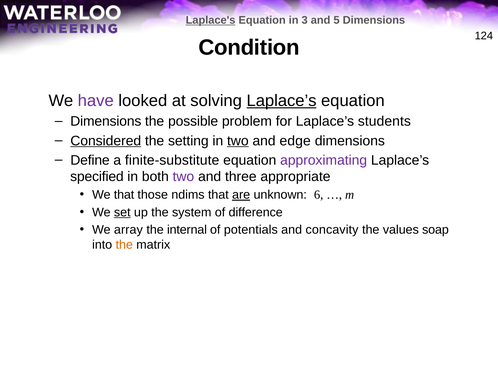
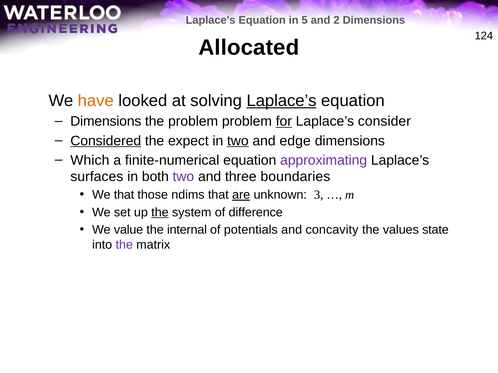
Laplace's underline: present -> none (211, 20)
3: 3 -> 5 (305, 20)
5: 5 -> 2 (337, 20)
Condition: Condition -> Allocated (249, 48)
have colour: purple -> orange (96, 101)
the possible: possible -> problem (193, 122)
for underline: none -> present (284, 122)
students: students -> consider (384, 122)
setting: setting -> expect (188, 141)
Define: Define -> Which (90, 160)
finite-substitute: finite-substitute -> finite-numerical (172, 160)
specified: specified -> surfaces (97, 177)
appropriate: appropriate -> boundaries (295, 177)
6: 6 -> 3 (319, 195)
set underline: present -> none (122, 213)
the underline: none -> present (160, 213)
array: array -> value (129, 230)
soap: soap -> state (435, 230)
the colour: orange -> purple (124, 245)
